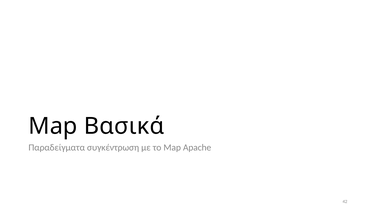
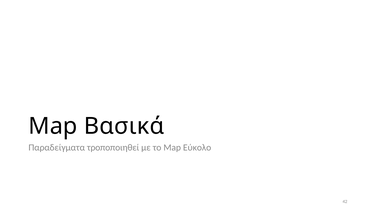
συγκέντρωση: συγκέντρωση -> τροποποιηθεί (113, 148)
Apache: Apache -> Εύκολο (197, 148)
